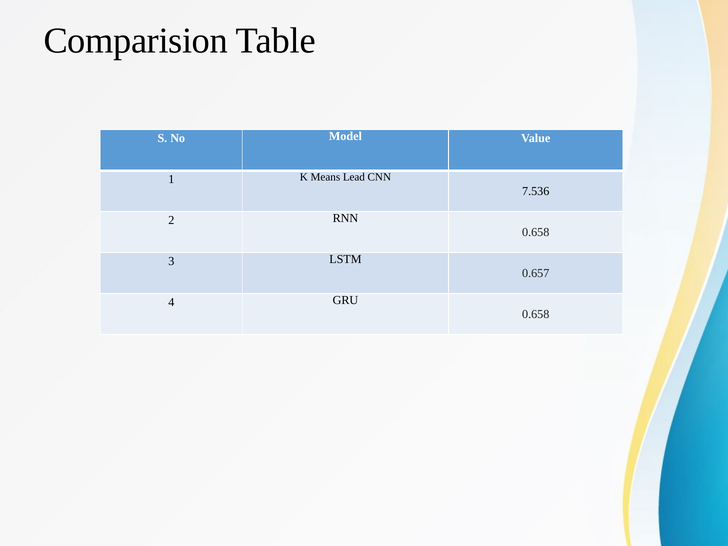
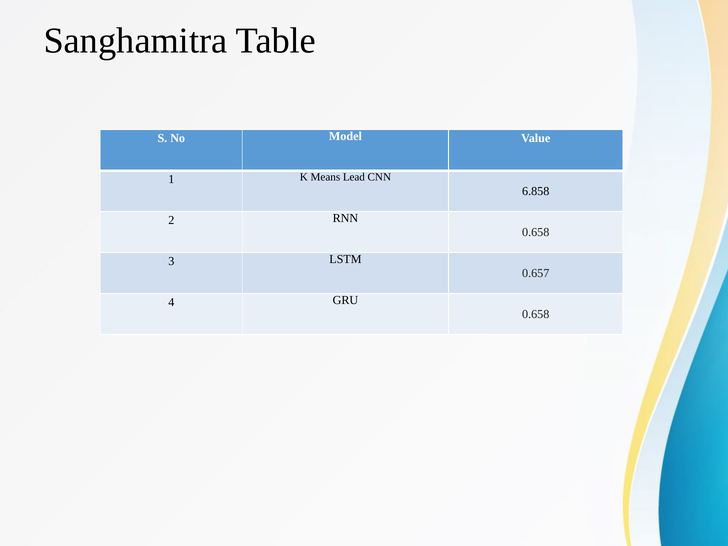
Comparision: Comparision -> Sanghamitra (135, 41)
7.536: 7.536 -> 6.858 (536, 191)
